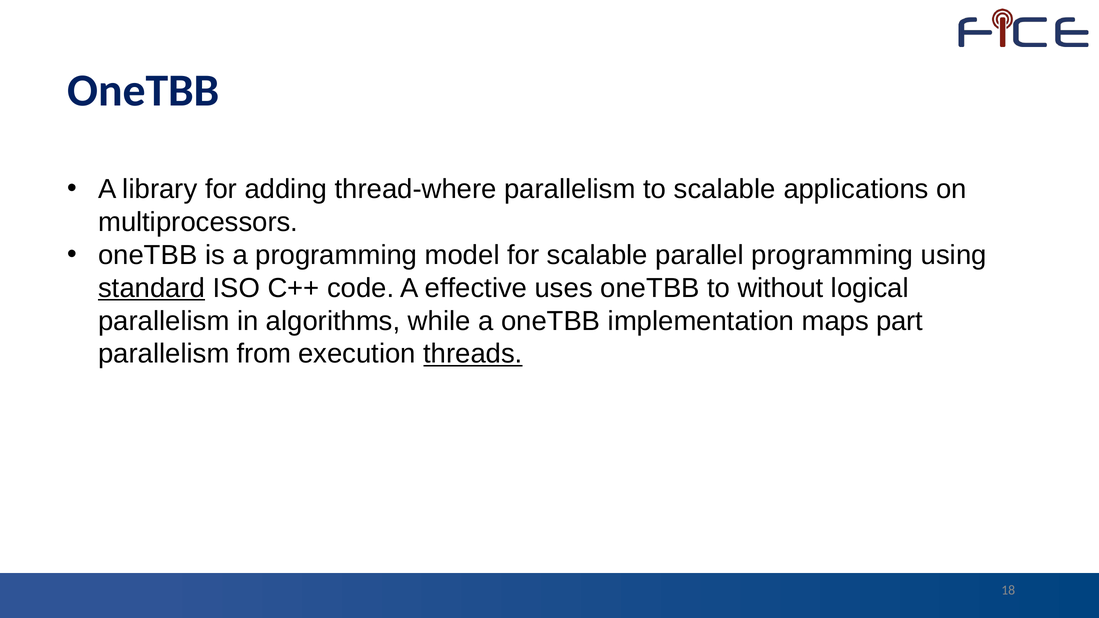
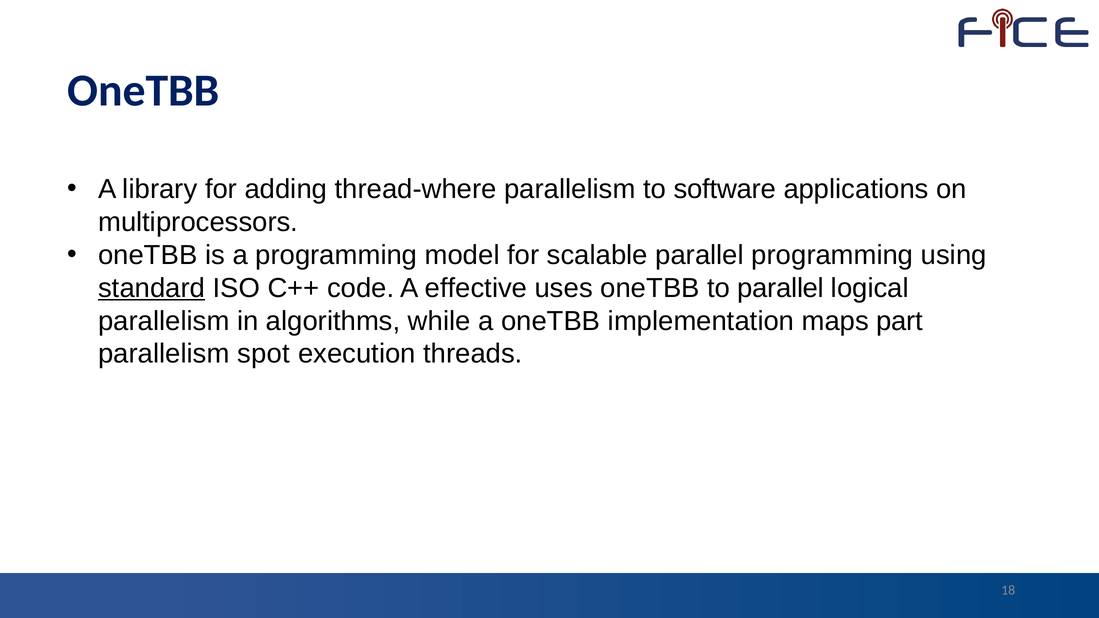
to scalable: scalable -> software (725, 189)
to without: without -> parallel (781, 288)
from: from -> spot (264, 354)
threads underline: present -> none (473, 354)
